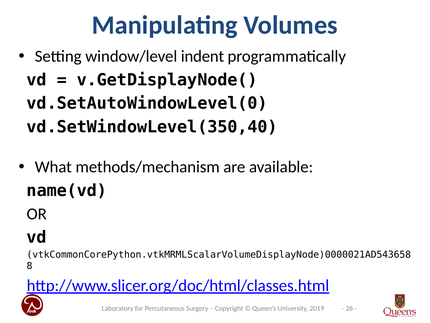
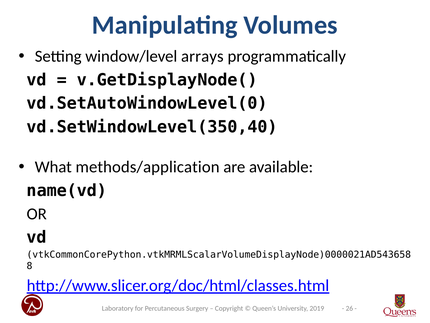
indent: indent -> arrays (202, 56)
methods/mechanism: methods/mechanism -> methods/application (148, 167)
